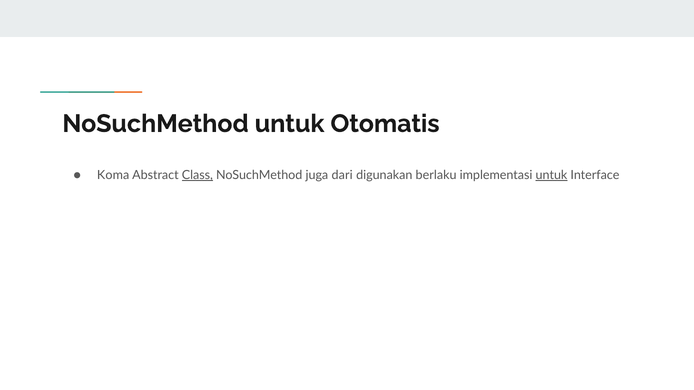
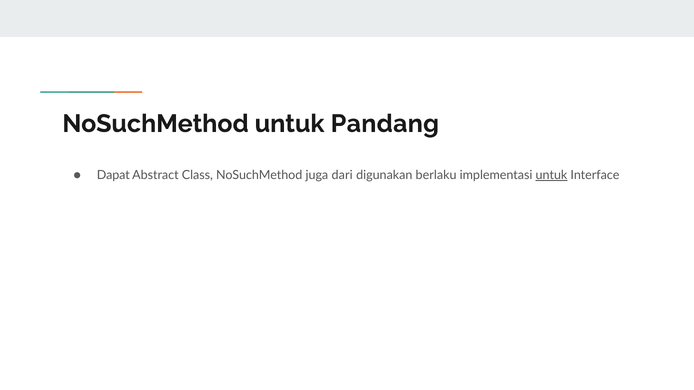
Otomatis: Otomatis -> Pandang (385, 124)
Koma: Koma -> Dapat (113, 175)
Class underline: present -> none (197, 175)
